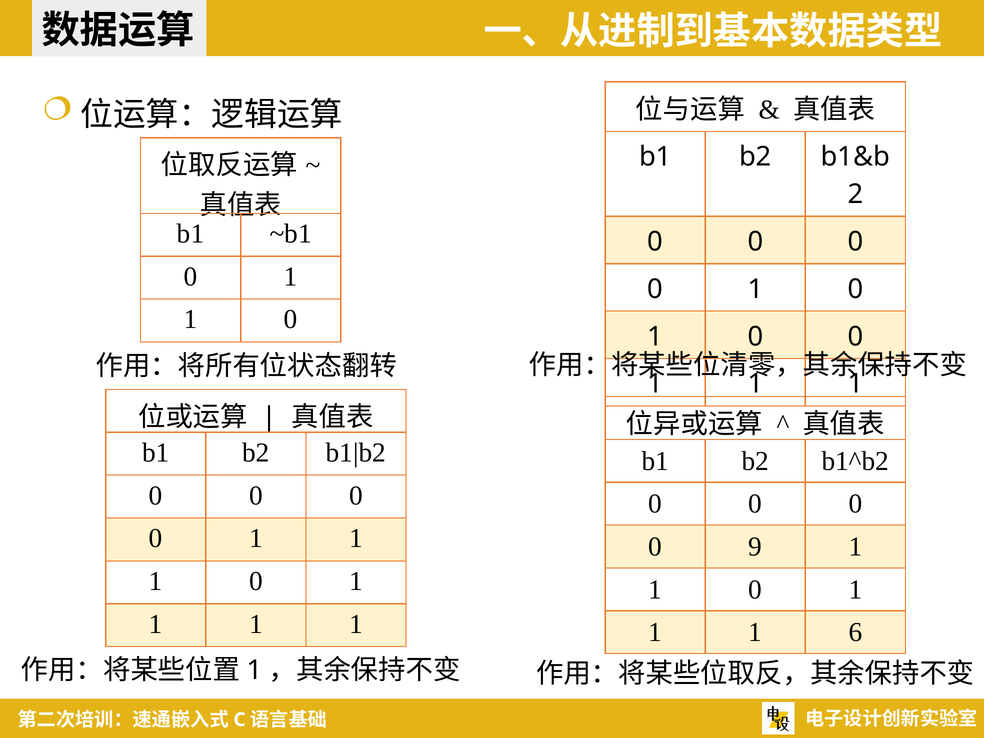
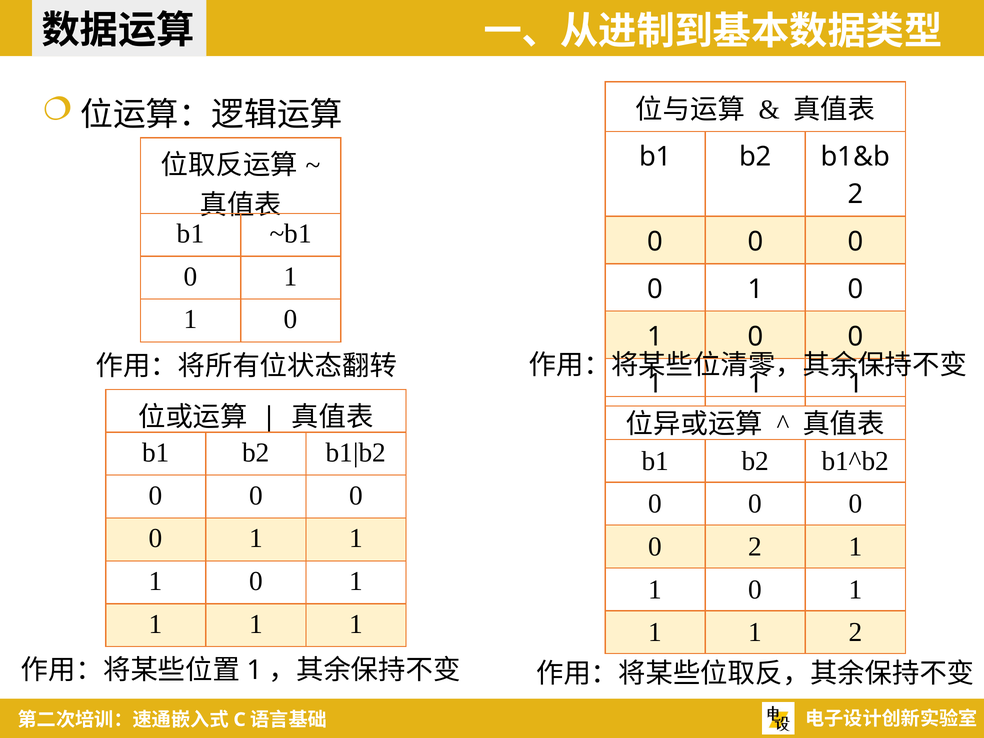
0 9: 9 -> 2 (755, 547)
1 6: 6 -> 2 (855, 632)
